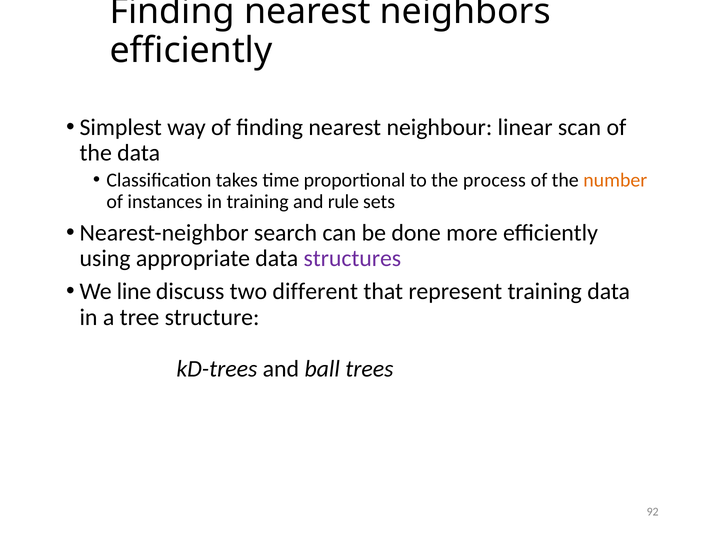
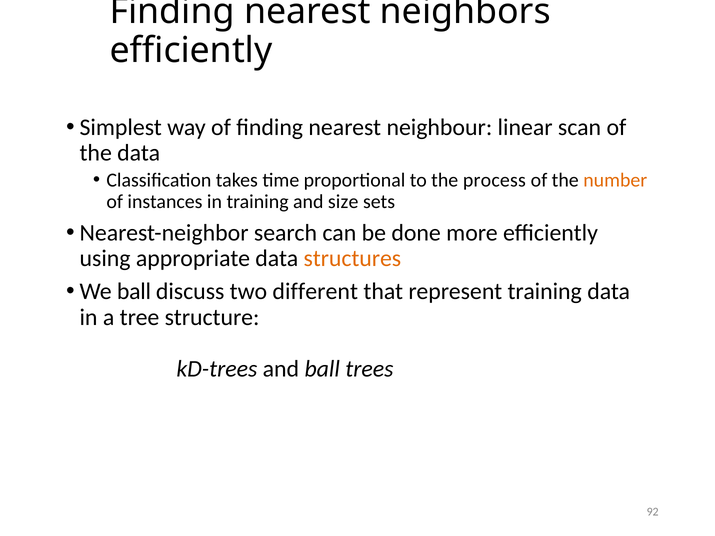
rule: rule -> size (343, 202)
structures colour: purple -> orange (352, 258)
We line: line -> ball (134, 292)
